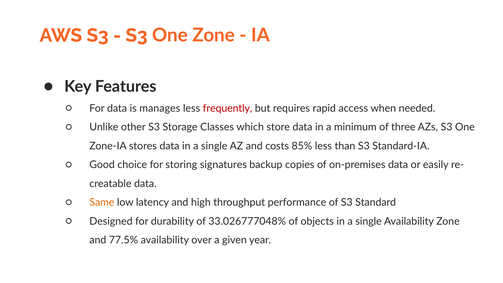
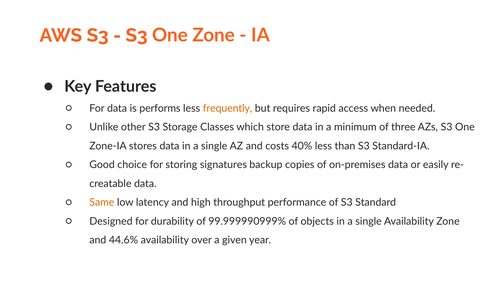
manages: manages -> performs (160, 108)
frequently colour: red -> orange (228, 108)
85%: 85% -> 40% (302, 146)
33.026777048%: 33.026777048% -> 99.999990999% (247, 221)
77.5%: 77.5% -> 44.6% (123, 240)
